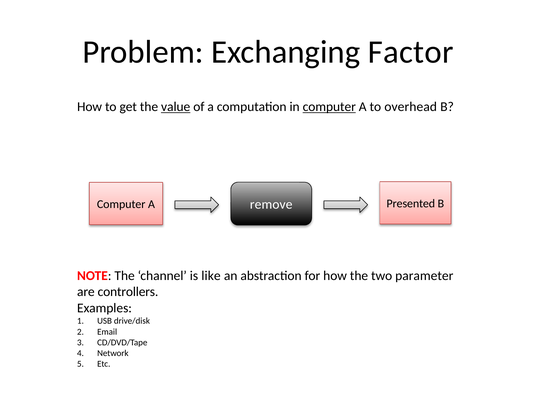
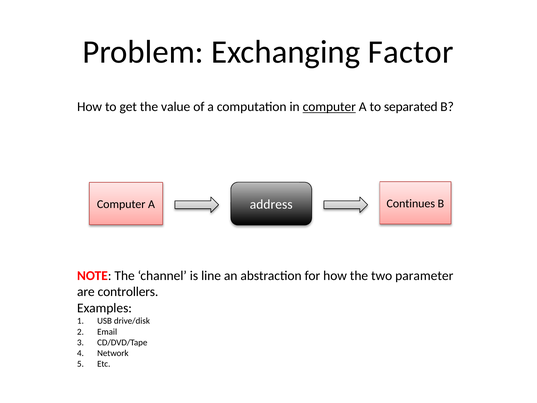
value underline: present -> none (176, 107)
overhead: overhead -> separated (411, 107)
Presented: Presented -> Continues (411, 204)
remove: remove -> address (271, 204)
like: like -> line (211, 276)
